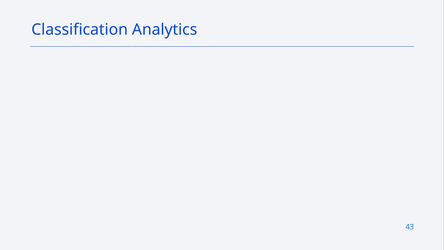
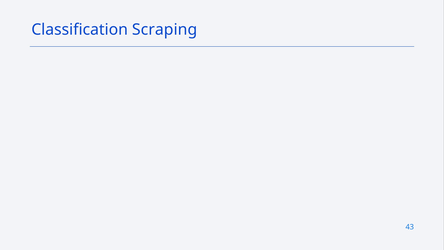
Analytics: Analytics -> Scraping (165, 30)
